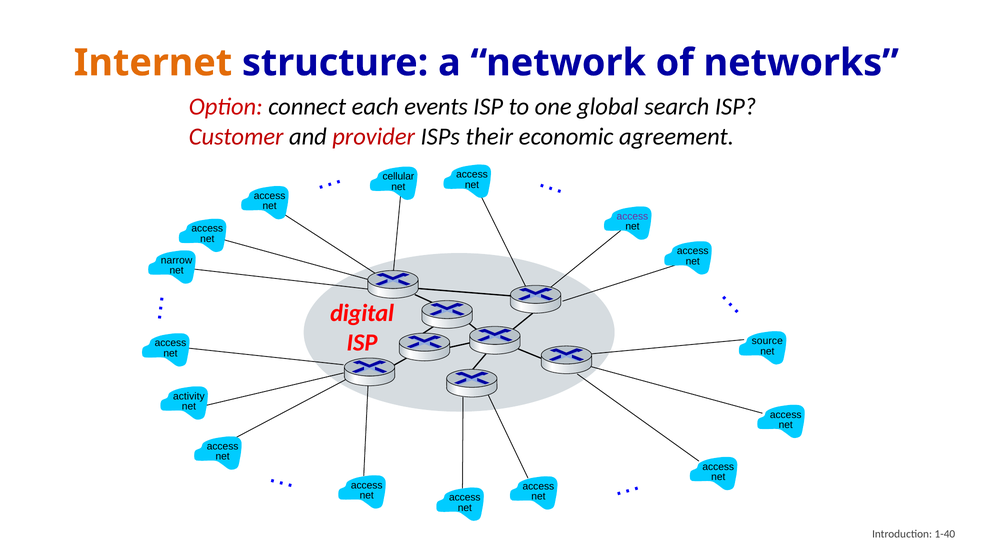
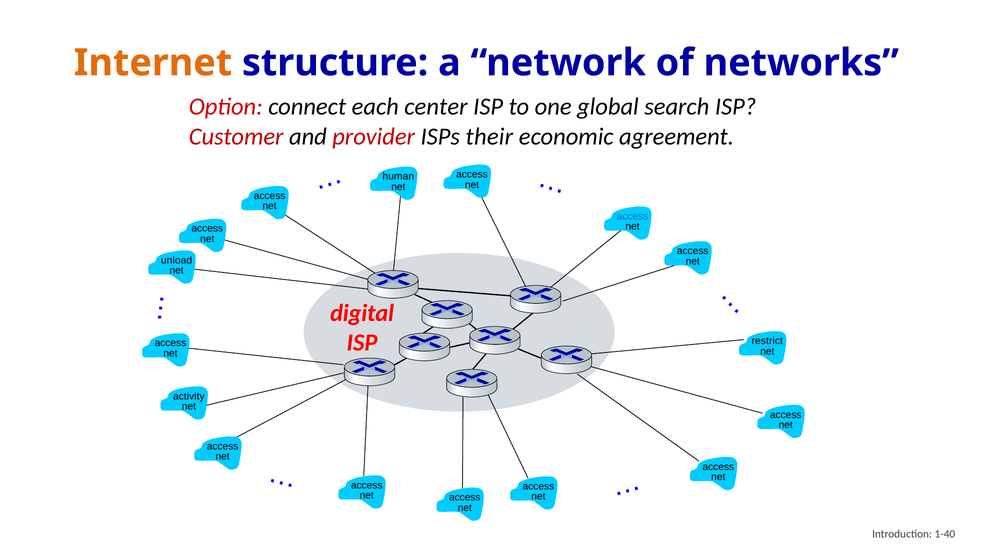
events: events -> center (436, 107)
cellular: cellular -> human (398, 176)
access colour: purple -> blue (632, 216)
narrow: narrow -> unload (177, 260)
source: source -> restrict (767, 341)
